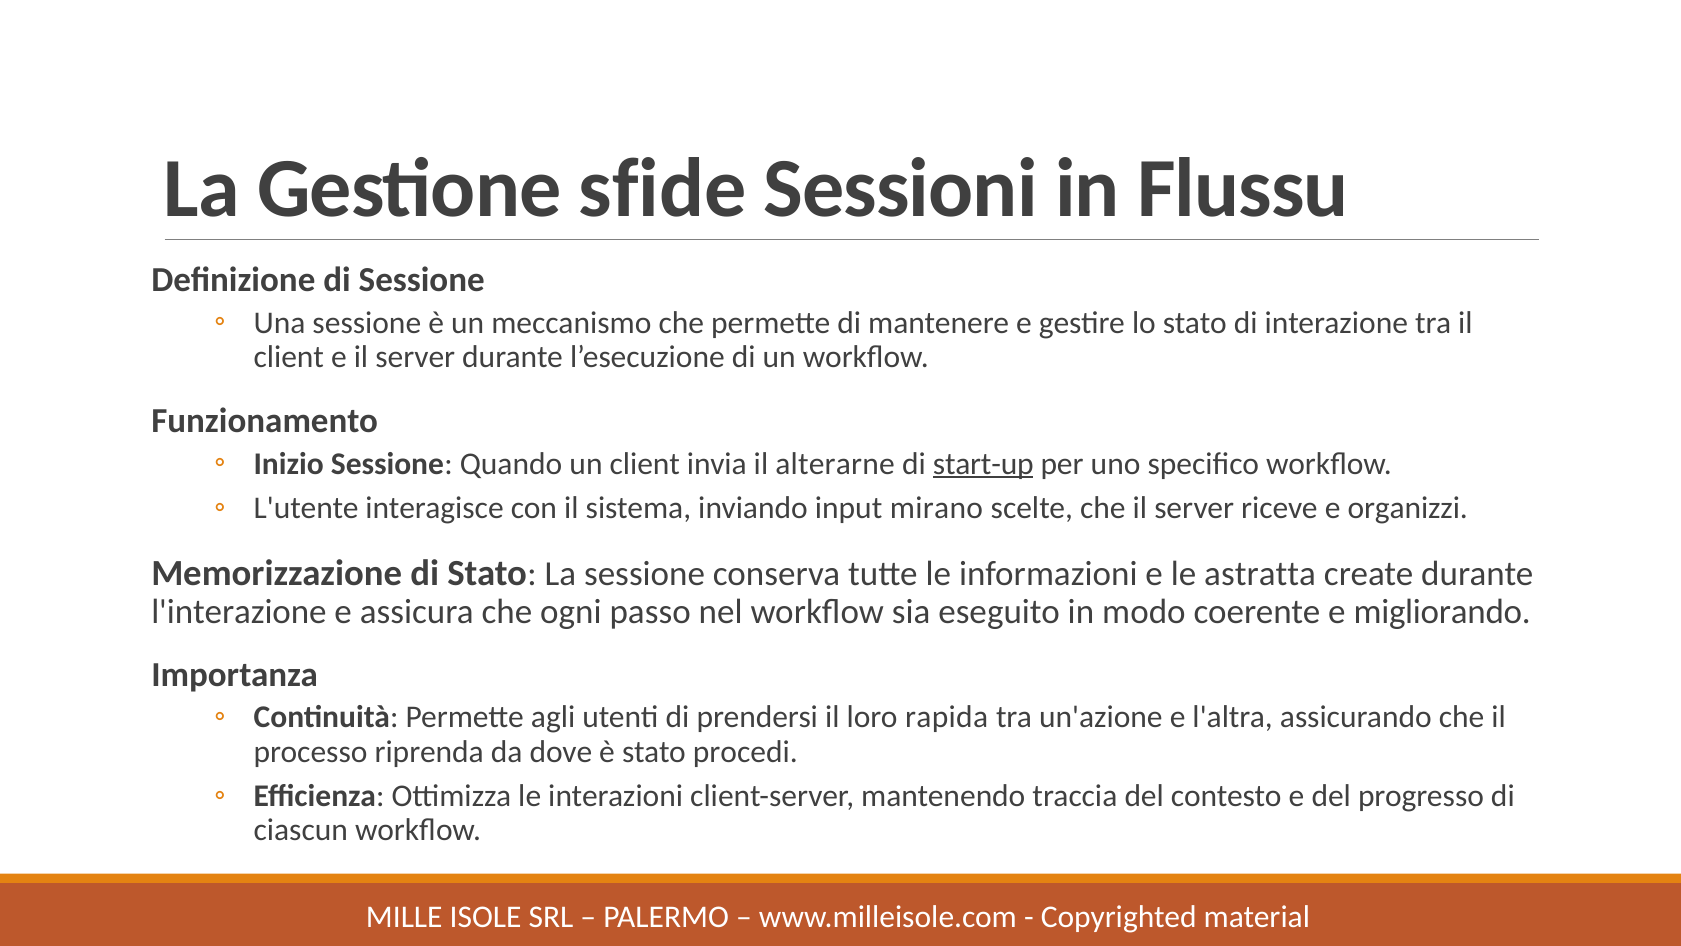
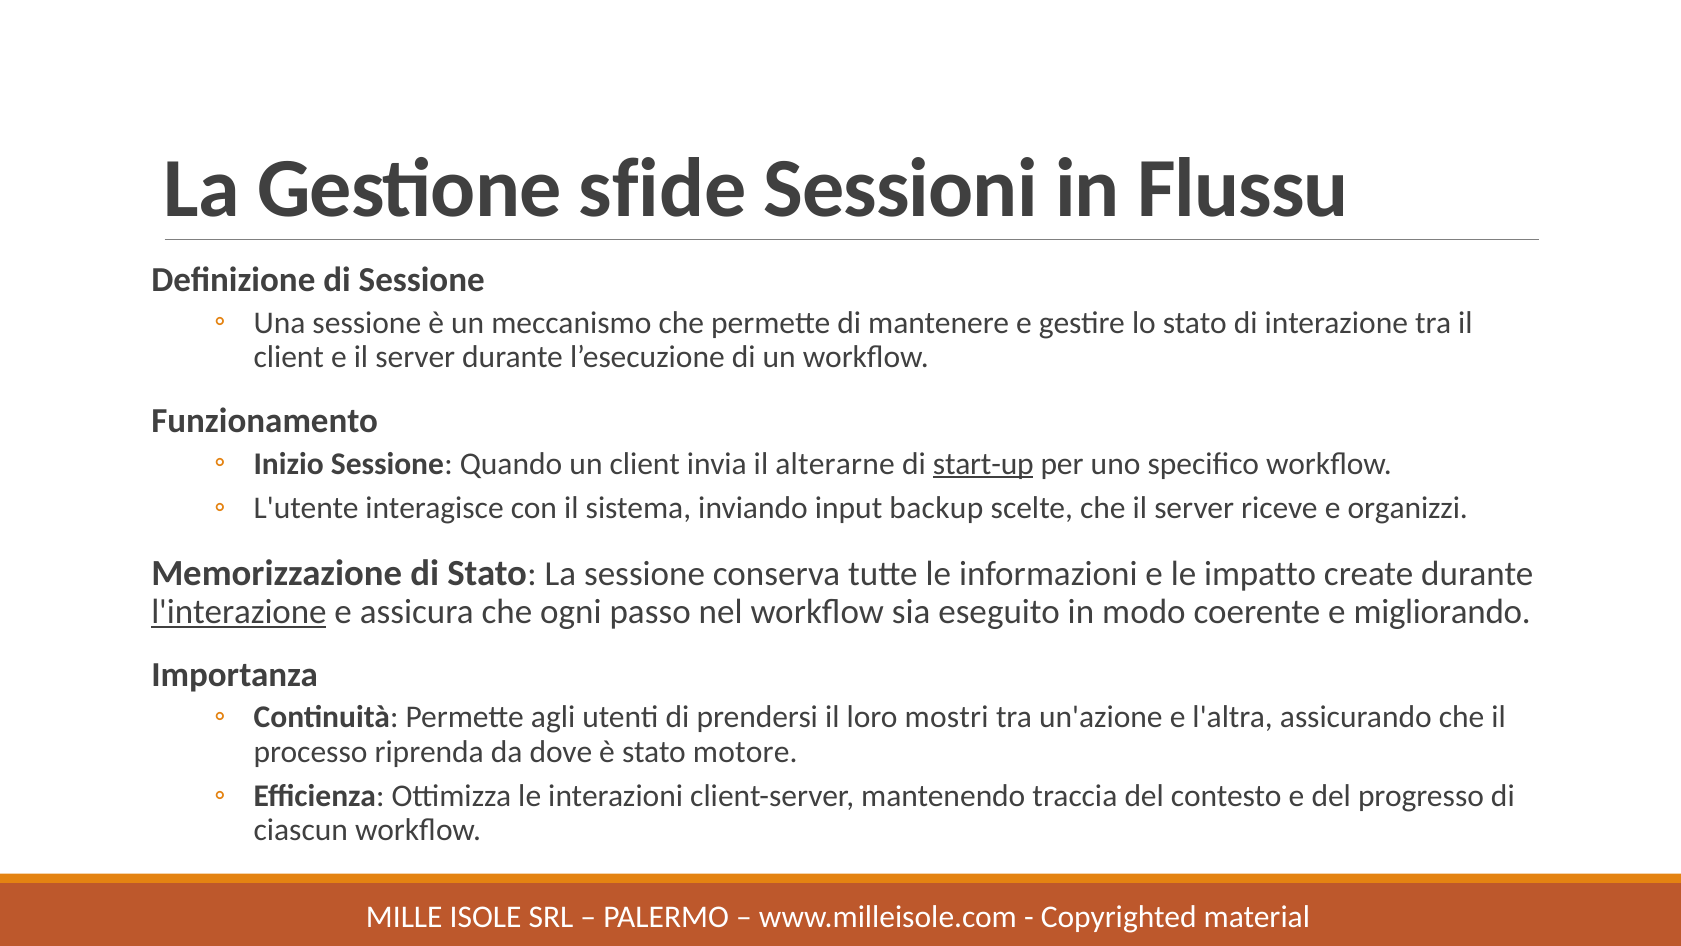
mirano: mirano -> backup (936, 508)
astratta: astratta -> impatto (1260, 574)
l'interazione underline: none -> present (239, 612)
rapida: rapida -> mostri (947, 717)
procedi: procedi -> motore (745, 751)
